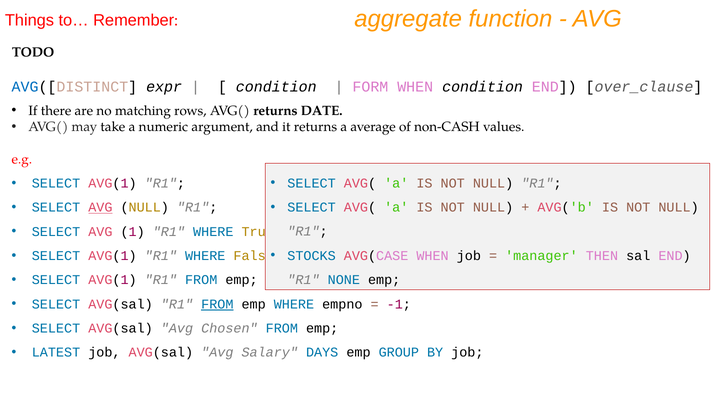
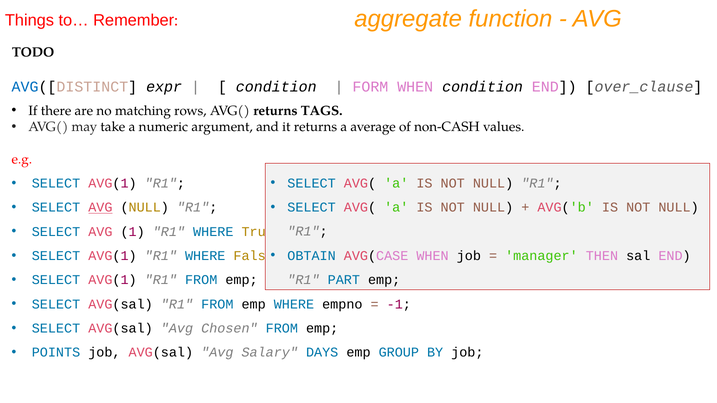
DATE: DATE -> TAGS (322, 111)
STOCKS: STOCKS -> OBTAIN (312, 256)
NONE: NONE -> PART (344, 280)
FROM underline: present -> none (217, 304)
LATEST: LATEST -> POINTS (56, 353)
